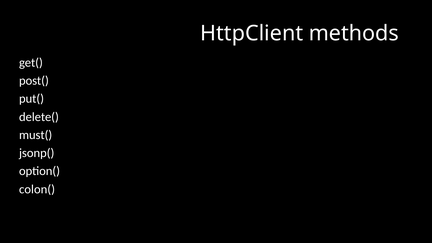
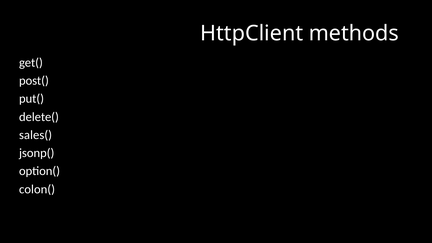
must(: must( -> sales( (36, 135)
